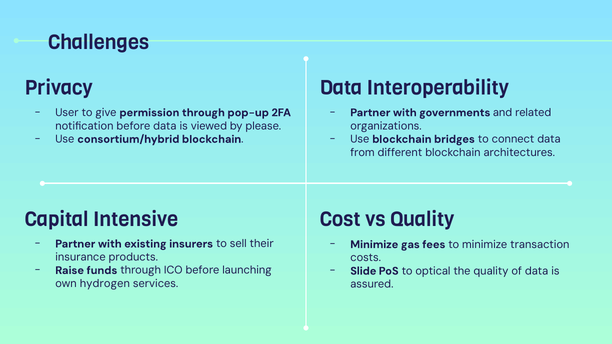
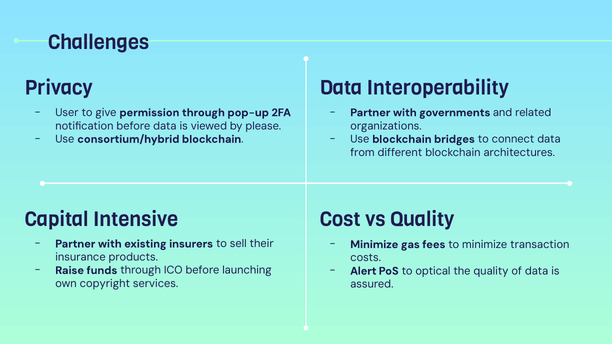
Slide: Slide -> Alert (363, 271)
hydrogen: hydrogen -> copyright (105, 284)
